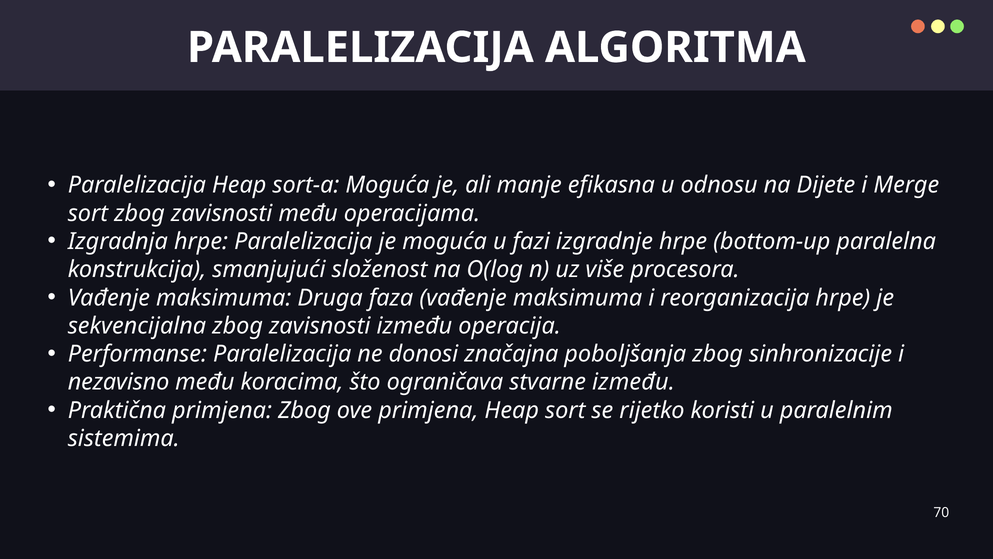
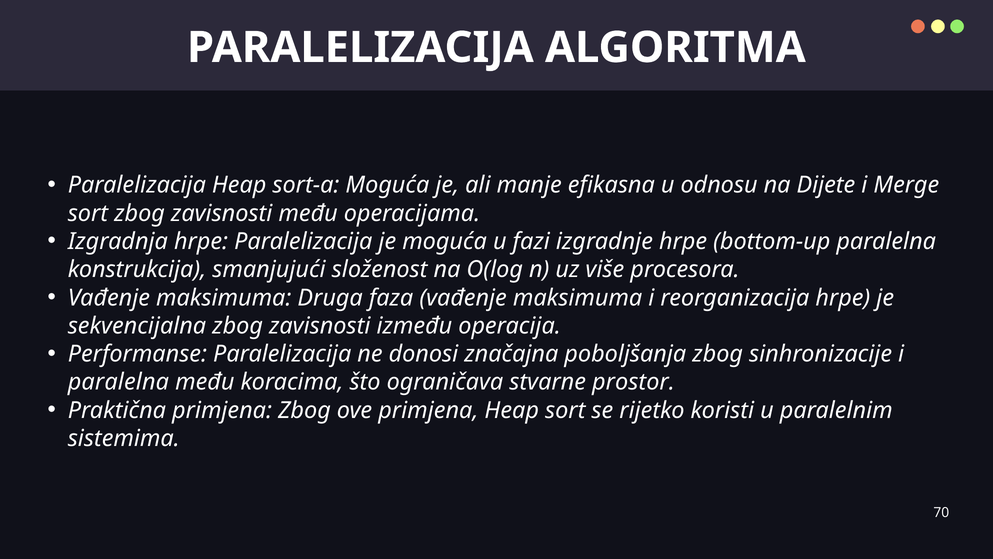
nezavisno: nezavisno -> paralelna (118, 382)
stvarne između: između -> prostor (633, 382)
